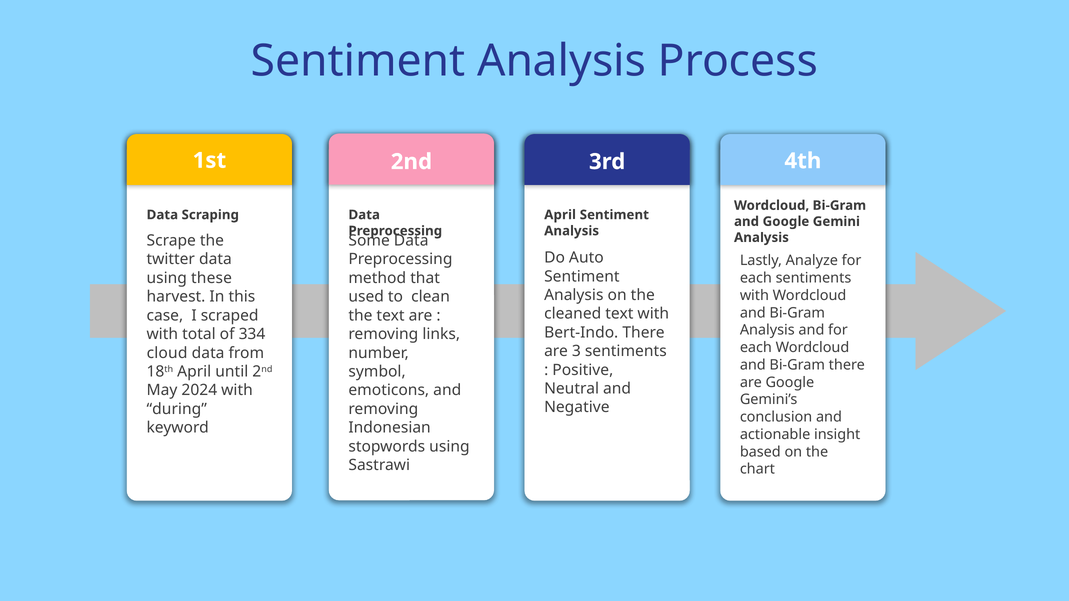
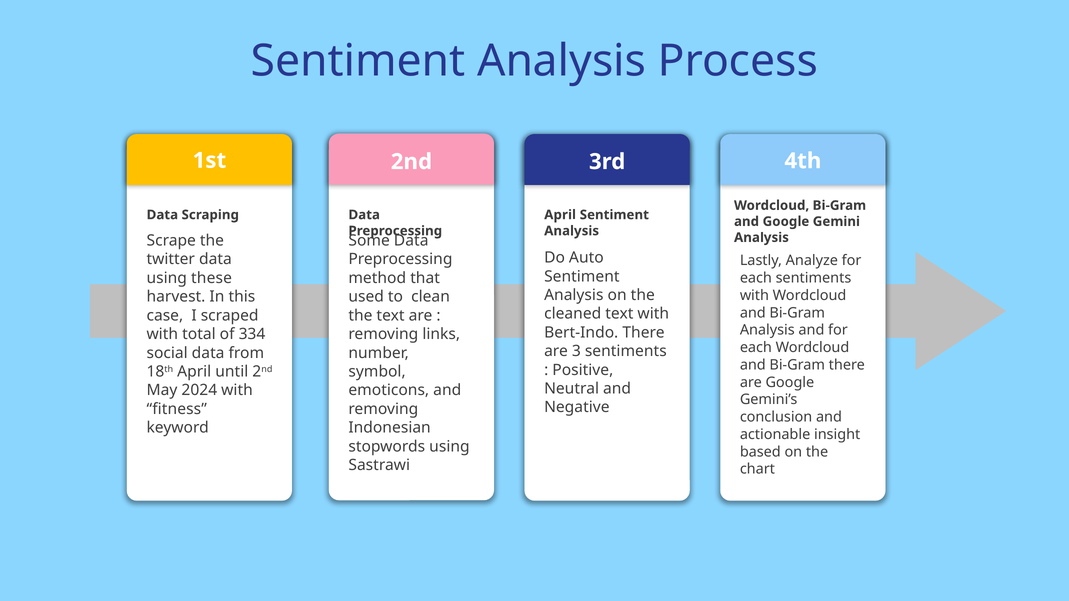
cloud: cloud -> social (167, 353)
during: during -> fitness (177, 409)
